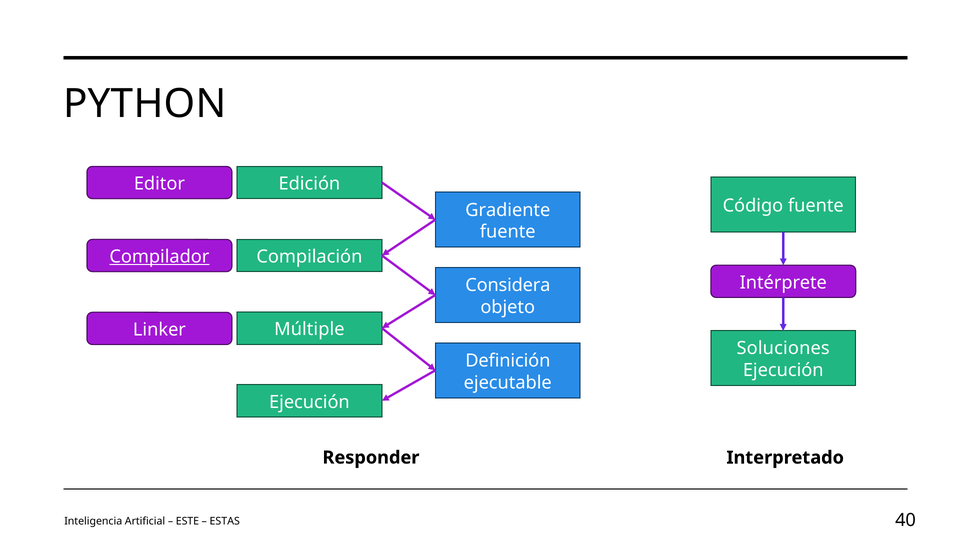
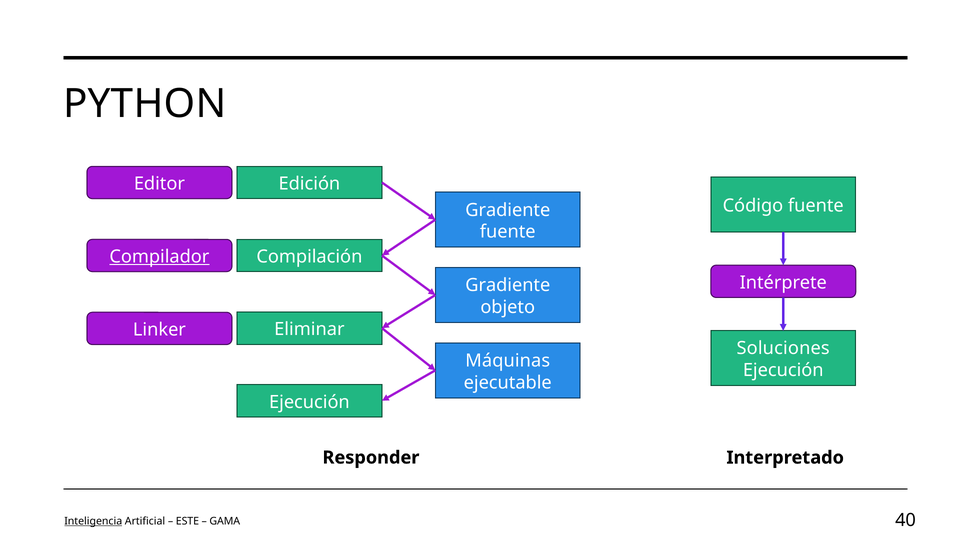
Considera: Considera -> Gradiente (508, 285)
Múltiple: Múltiple -> Eliminar (309, 330)
Definición: Definición -> Máquinas (508, 361)
Inteligencia underline: none -> present (93, 521)
ESTAS: ESTAS -> GAMA (225, 521)
